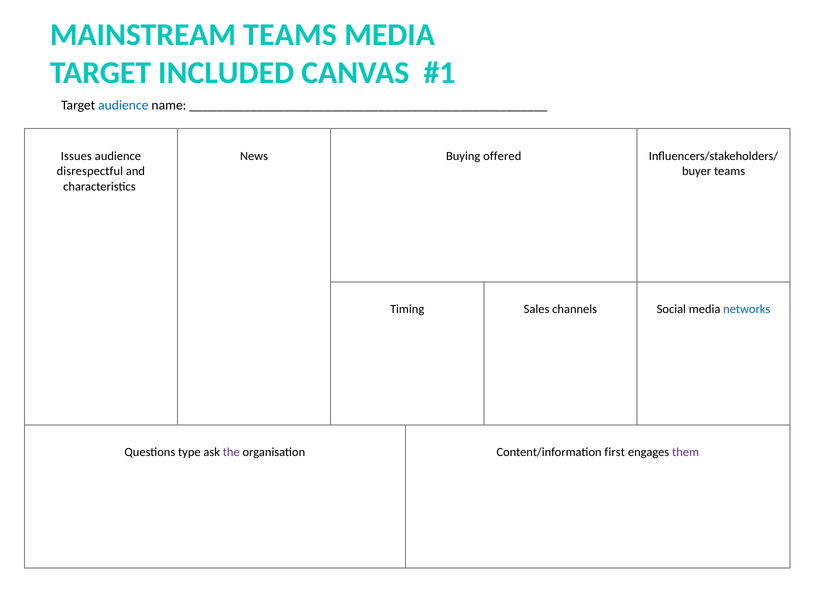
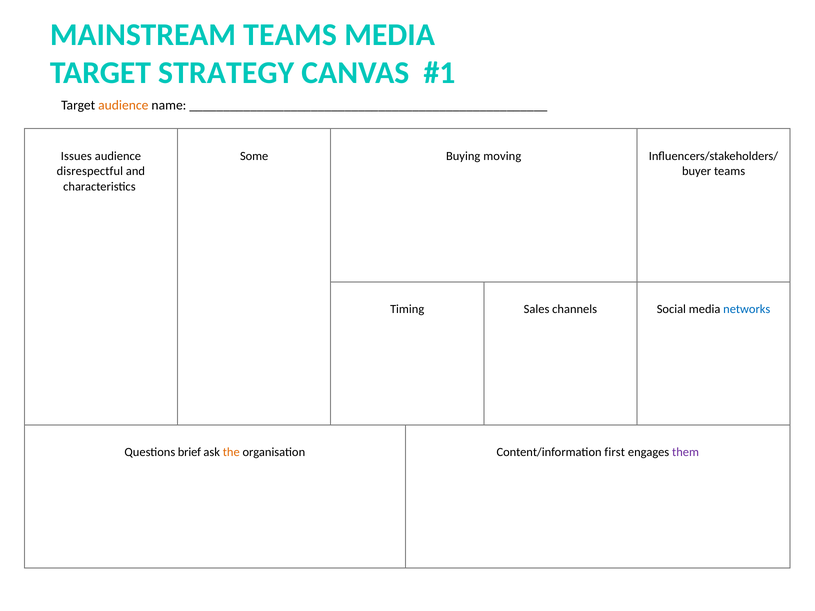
INCLUDED: INCLUDED -> STRATEGY (226, 73)
audience colour: blue -> orange (123, 105)
News: News -> Some (254, 156)
offered: offered -> moving (502, 156)
type: type -> brief (189, 453)
the colour: purple -> orange (231, 453)
